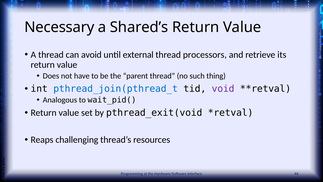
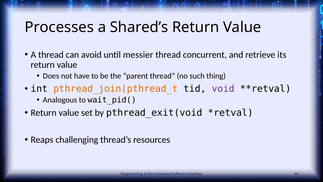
Necessary: Necessary -> Processes (59, 27)
external: external -> messier (138, 55)
processors: processors -> concurrent (205, 55)
pthread_join(pthread_t colour: blue -> orange (116, 89)
